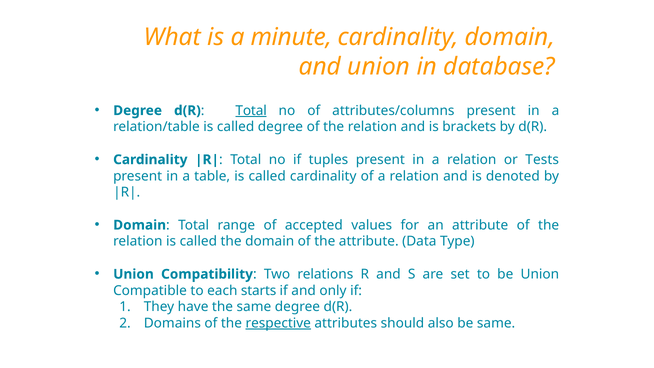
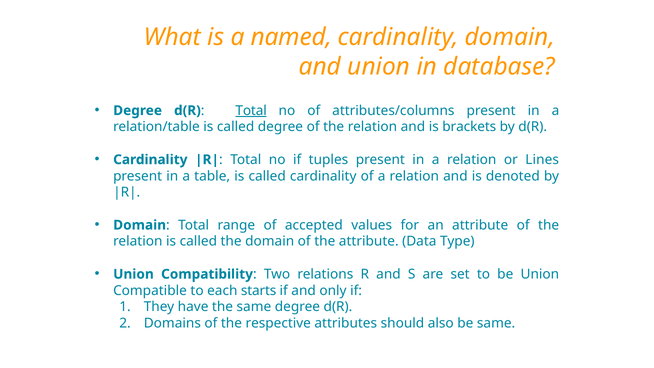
minute: minute -> named (291, 37)
Tests: Tests -> Lines (542, 160)
respective underline: present -> none (278, 323)
